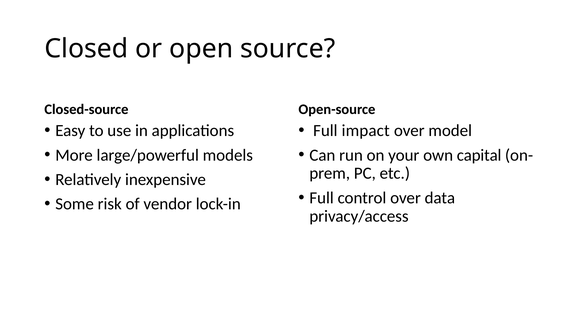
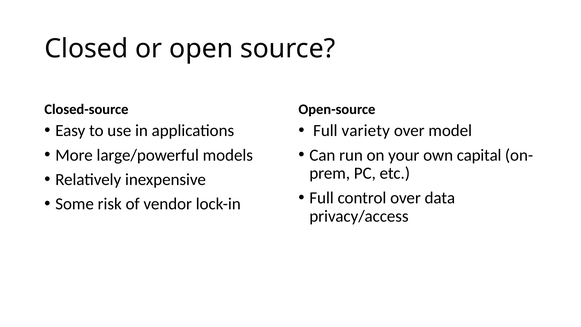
impact: impact -> variety (366, 131)
